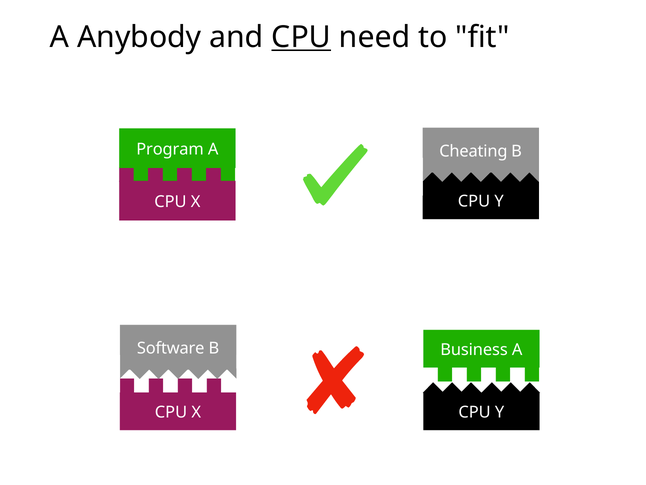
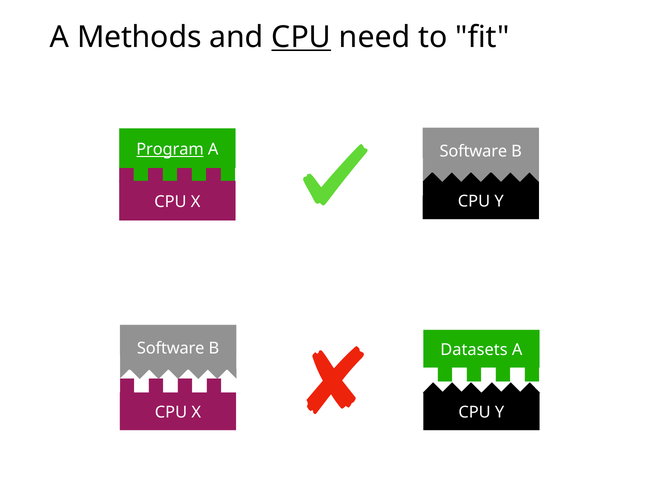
Anybody: Anybody -> Methods (139, 37)
Program underline: none -> present (170, 149)
Cheating: Cheating -> Software (473, 151)
Business: Business -> Datasets (474, 349)
